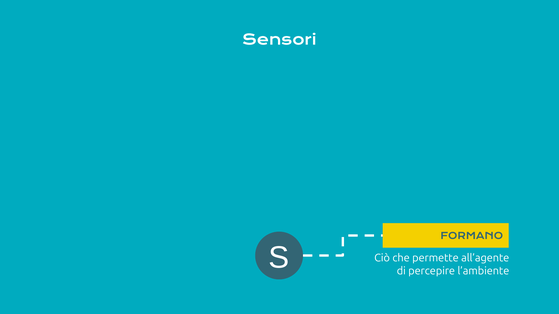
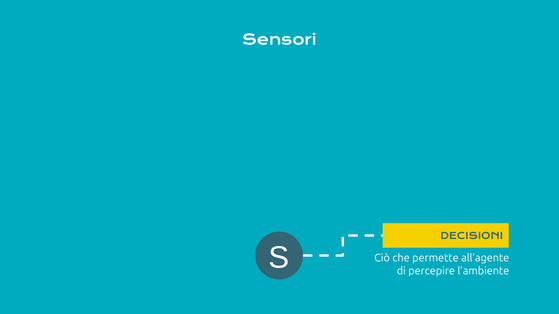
FORMANO: FORMANO -> DECISIONI (472, 236)
